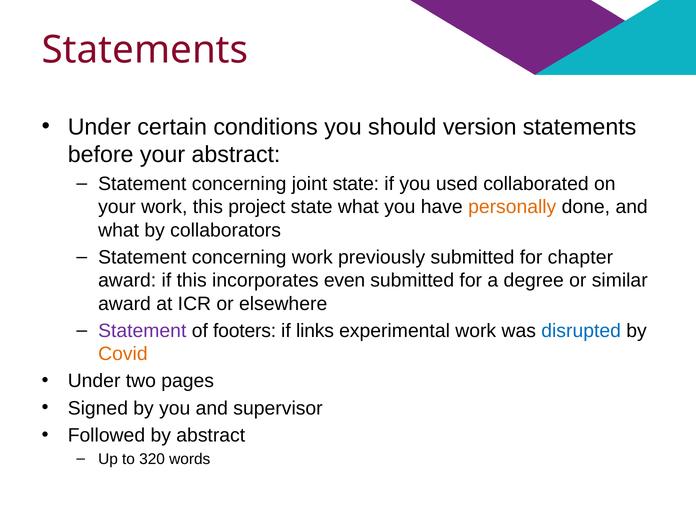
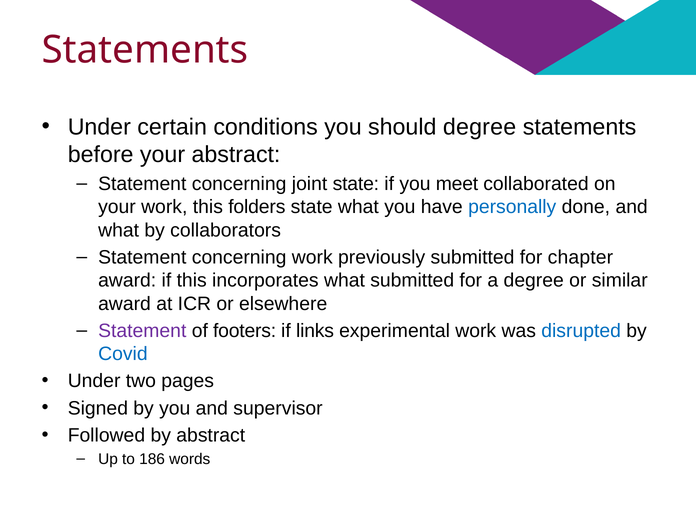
should version: version -> degree (480, 127)
used: used -> meet (457, 184)
project: project -> folders (257, 207)
personally colour: orange -> blue (512, 207)
incorporates even: even -> what (344, 281)
Covid colour: orange -> blue (123, 354)
320: 320 -> 186 (152, 459)
